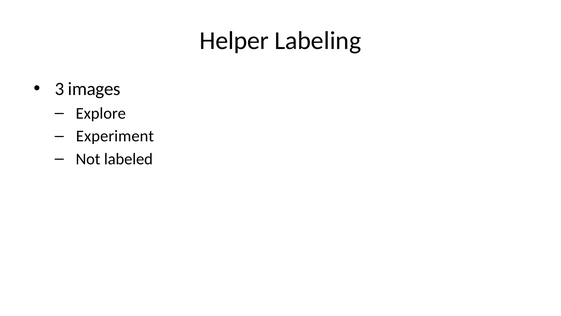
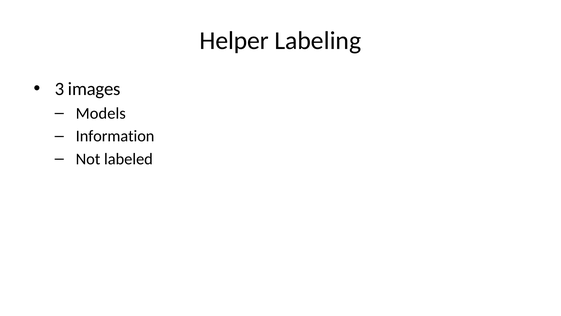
Explore: Explore -> Models (101, 113)
Experiment: Experiment -> Information (115, 136)
